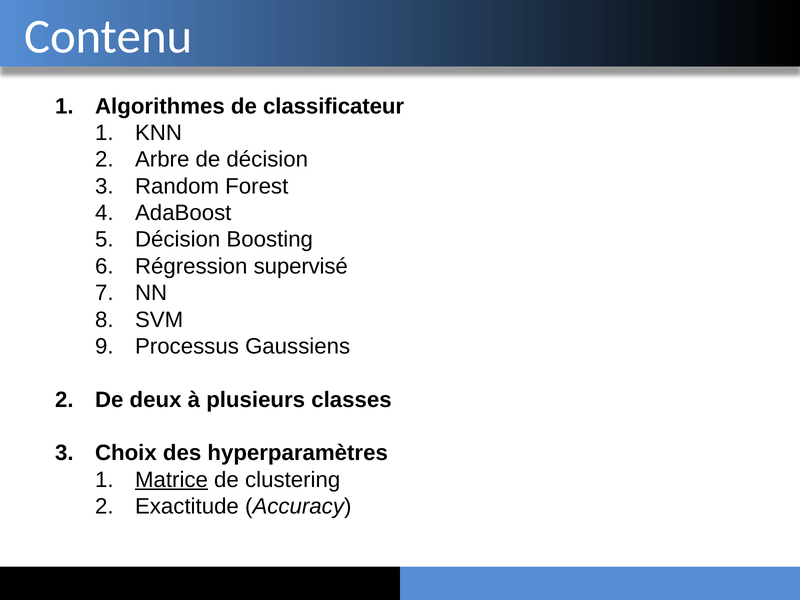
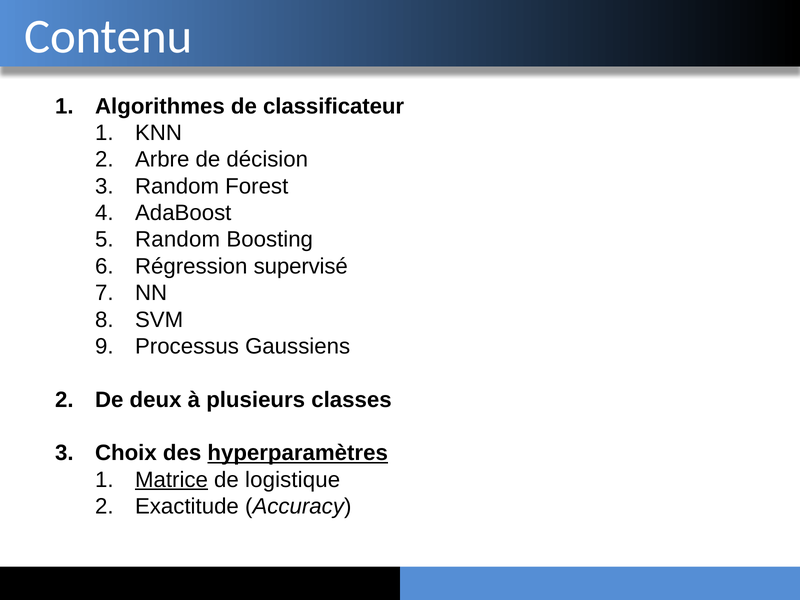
Décision: Décision -> Random (178, 240)
hyperparamètres underline: none -> present (298, 453)
clustering: clustering -> logistique (293, 480)
